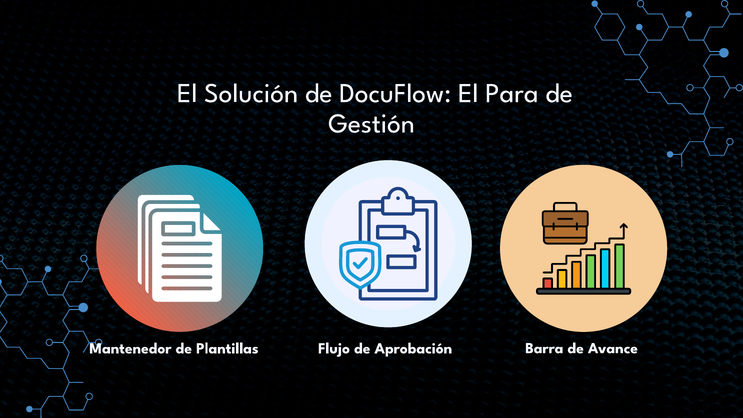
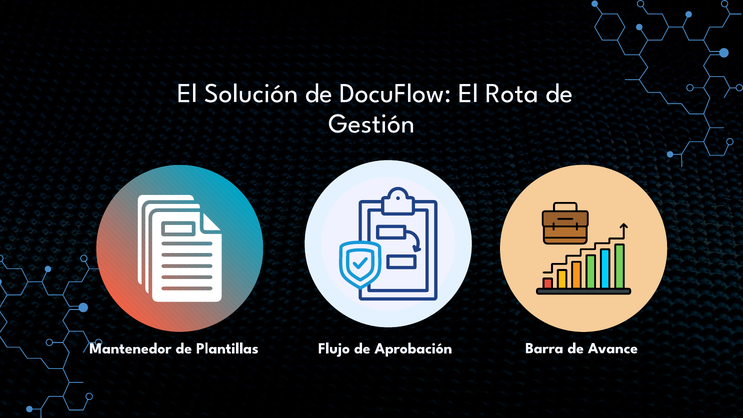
Para: Para -> Rota (512, 93)
